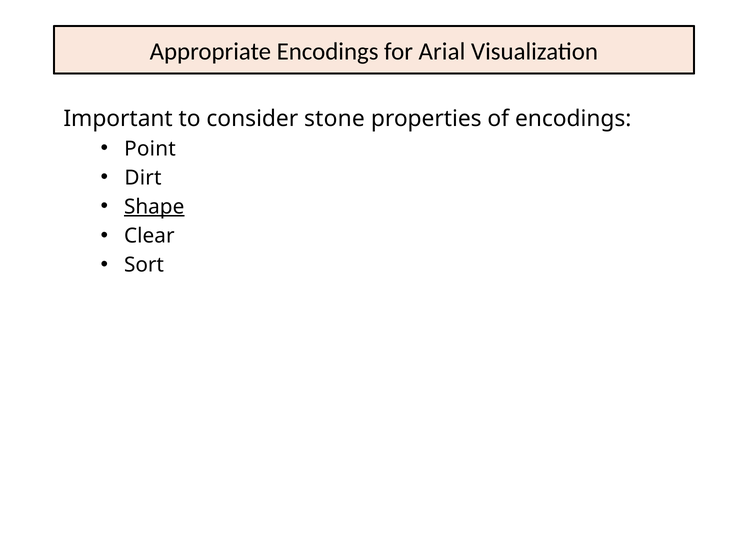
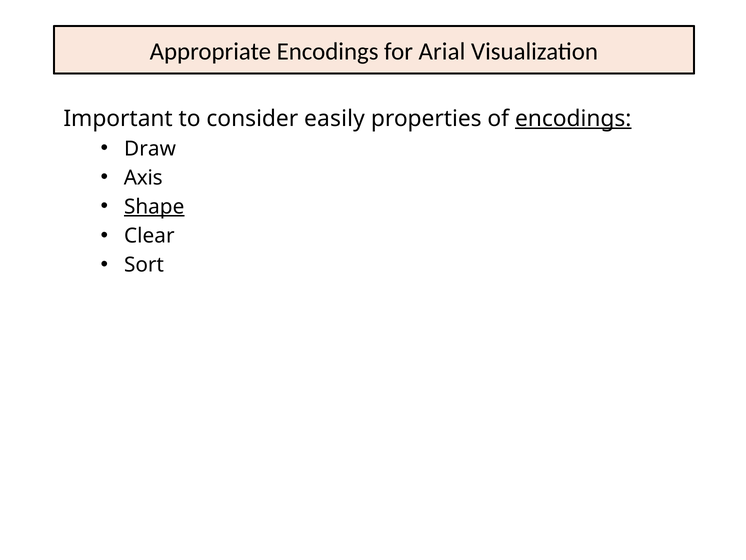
stone: stone -> easily (334, 118)
encodings underline: none -> present (573, 118)
Point: Point -> Draw (150, 149)
Dirt: Dirt -> Axis (143, 178)
